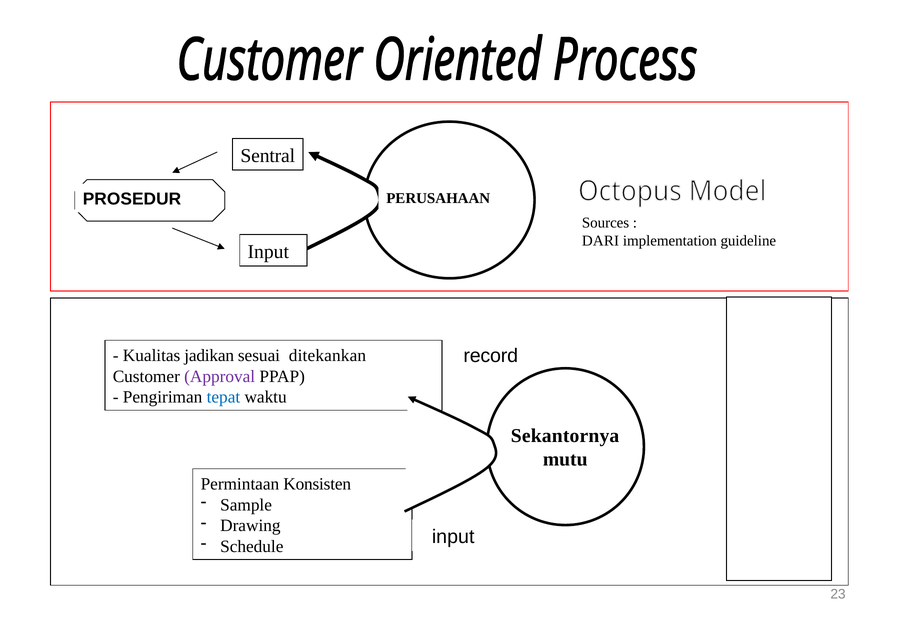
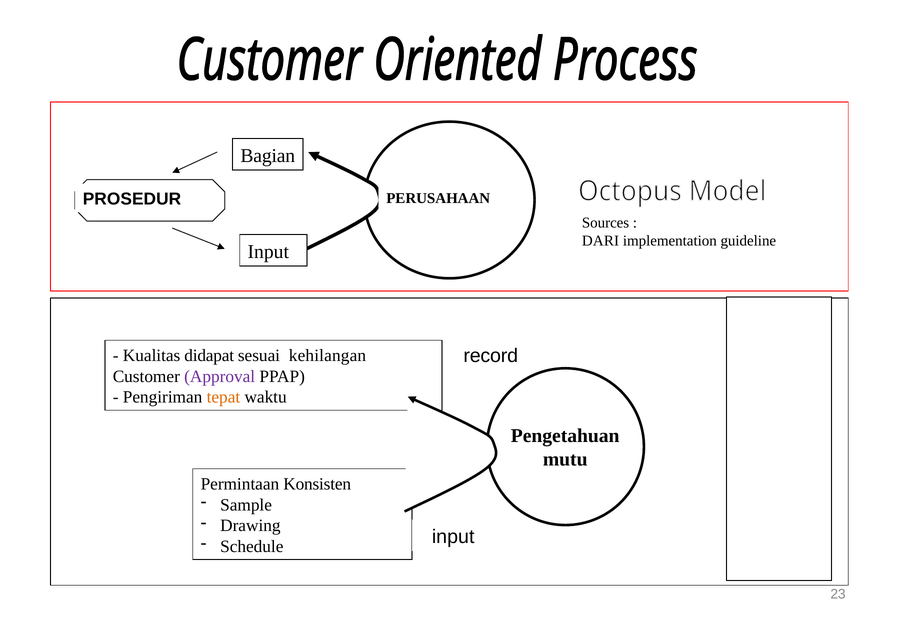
Sentral: Sentral -> Bagian (268, 156)
jadikan: jadikan -> didapat (209, 356)
ditekankan: ditekankan -> kehilangan (327, 356)
tepat colour: blue -> orange (223, 397)
Sekantornya: Sekantornya -> Pengetahuan (565, 436)
